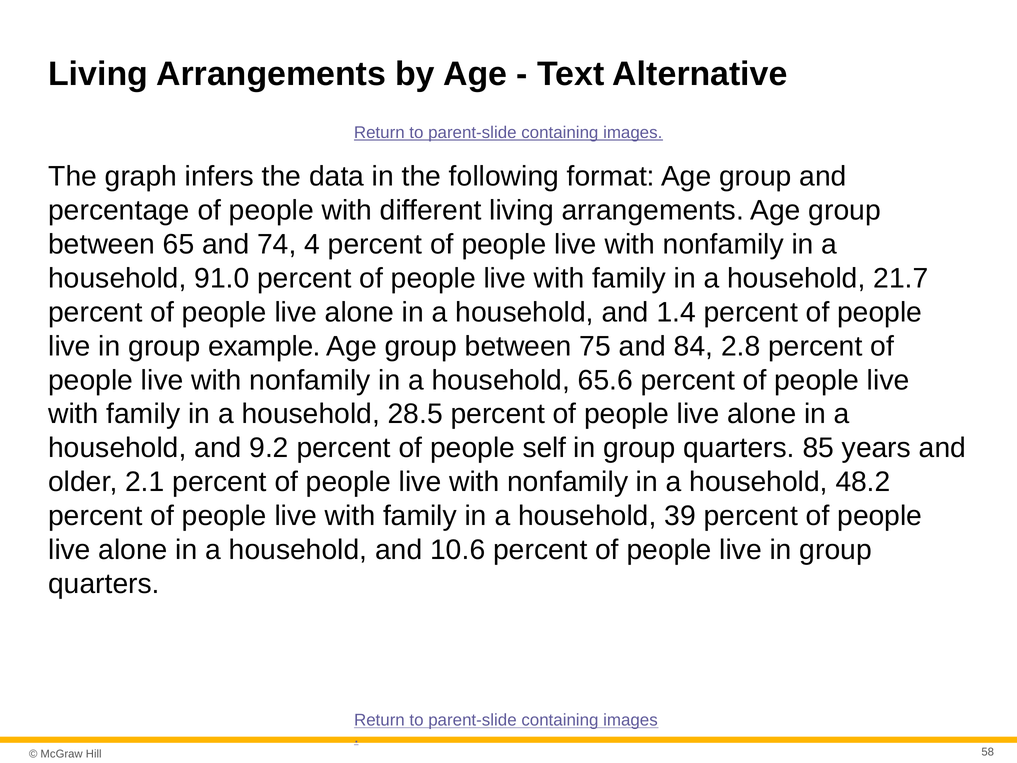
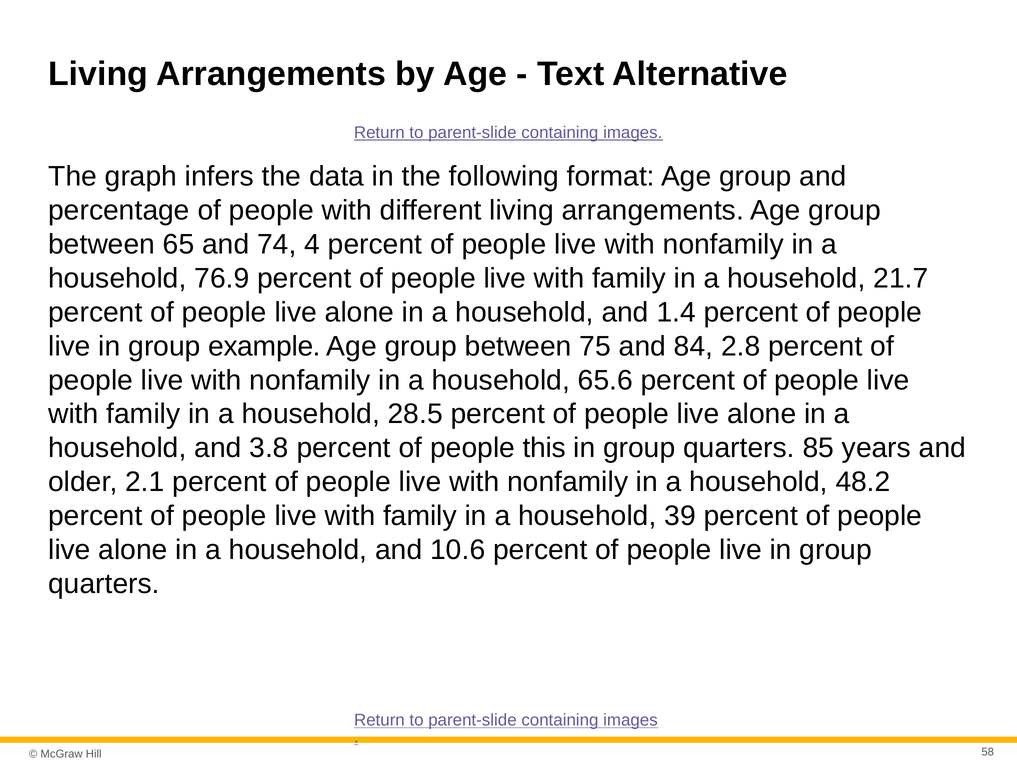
91.0: 91.0 -> 76.9 (222, 278)
9.2: 9.2 -> 3.8 (269, 448)
self: self -> this (544, 448)
